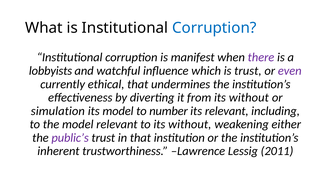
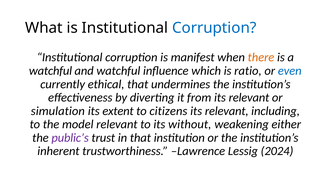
there colour: purple -> orange (261, 57)
lobbyists: lobbyists -> watchful (51, 71)
is trust: trust -> ratio (248, 71)
even colour: purple -> blue (290, 71)
from its without: without -> relevant (249, 98)
its model: model -> extent (118, 111)
number: number -> citizens (168, 111)
2011: 2011 -> 2024 (277, 151)
